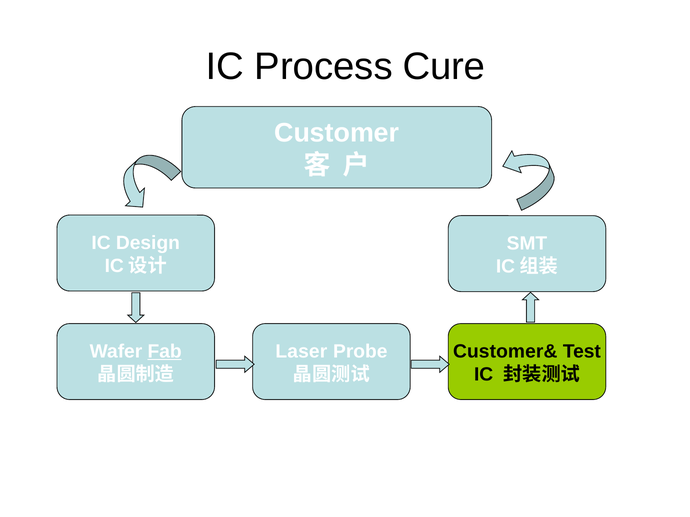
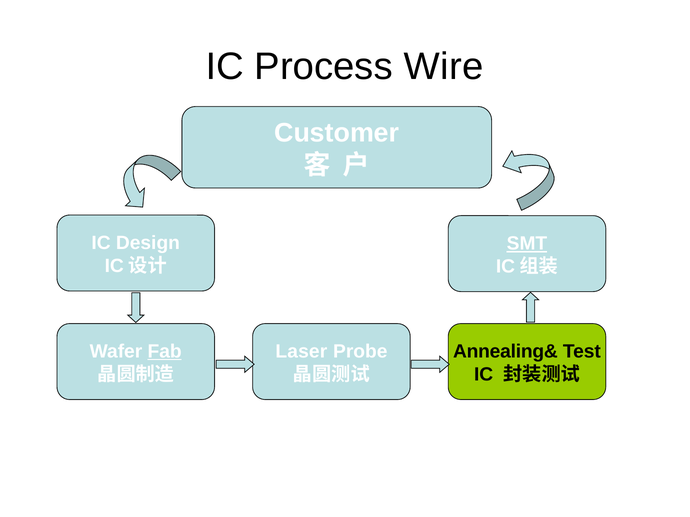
Cure: Cure -> Wire (444, 67)
SMT underline: none -> present (527, 244)
Customer&: Customer& -> Annealing& (505, 352)
